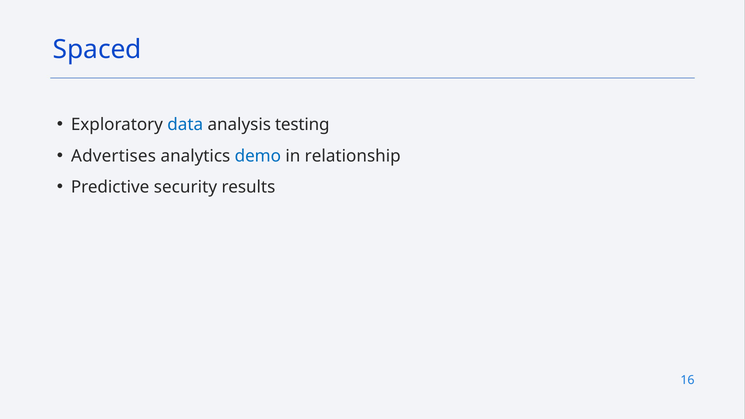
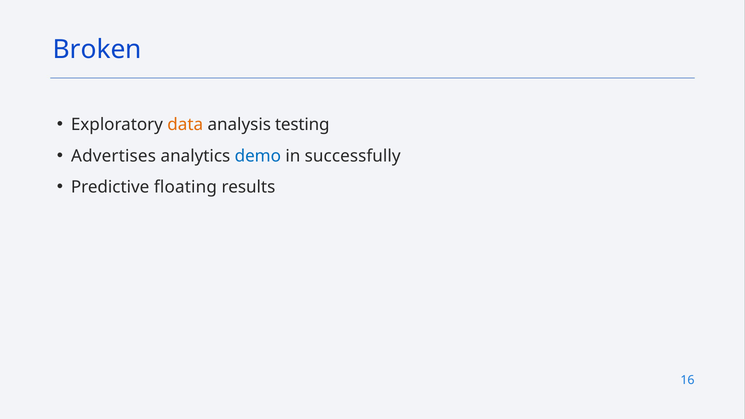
Spaced: Spaced -> Broken (97, 50)
data colour: blue -> orange (185, 125)
relationship: relationship -> successfully (353, 156)
security: security -> floating (185, 187)
